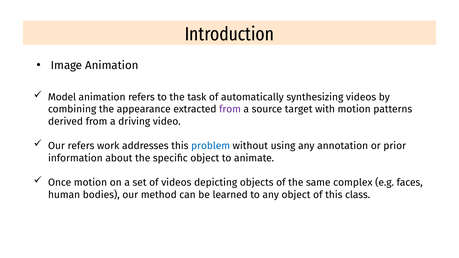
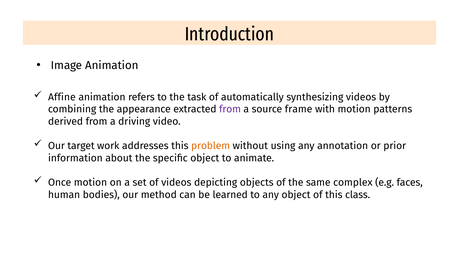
Model: Model -> Affine (62, 97)
target: target -> frame (299, 109)
Our refers: refers -> target (81, 146)
problem colour: blue -> orange (211, 146)
